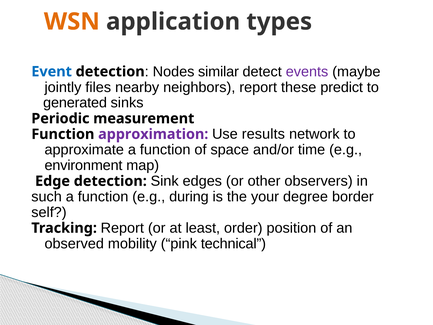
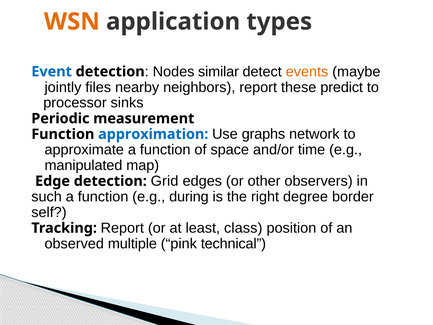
events colour: purple -> orange (307, 72)
generated: generated -> processor (75, 103)
approximation colour: purple -> blue (153, 134)
results: results -> graphs (263, 134)
environment: environment -> manipulated (83, 165)
Sink: Sink -> Grid (165, 181)
your: your -> right (265, 197)
order: order -> class (243, 228)
mobility: mobility -> multiple (132, 243)
